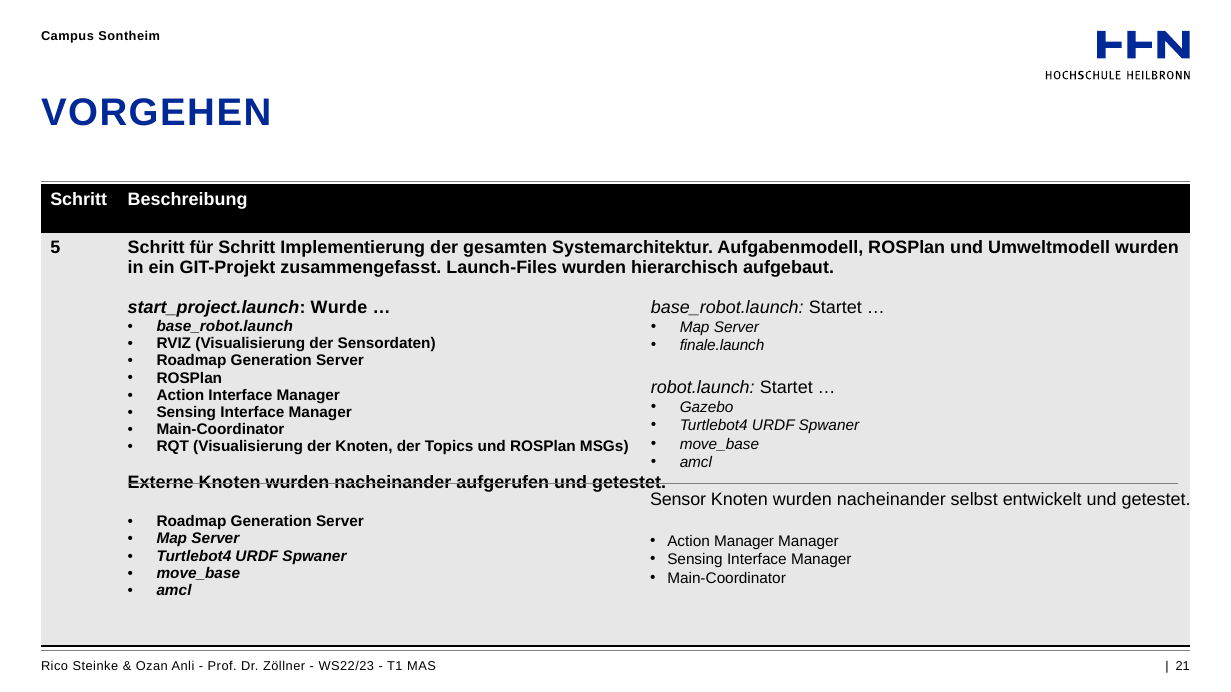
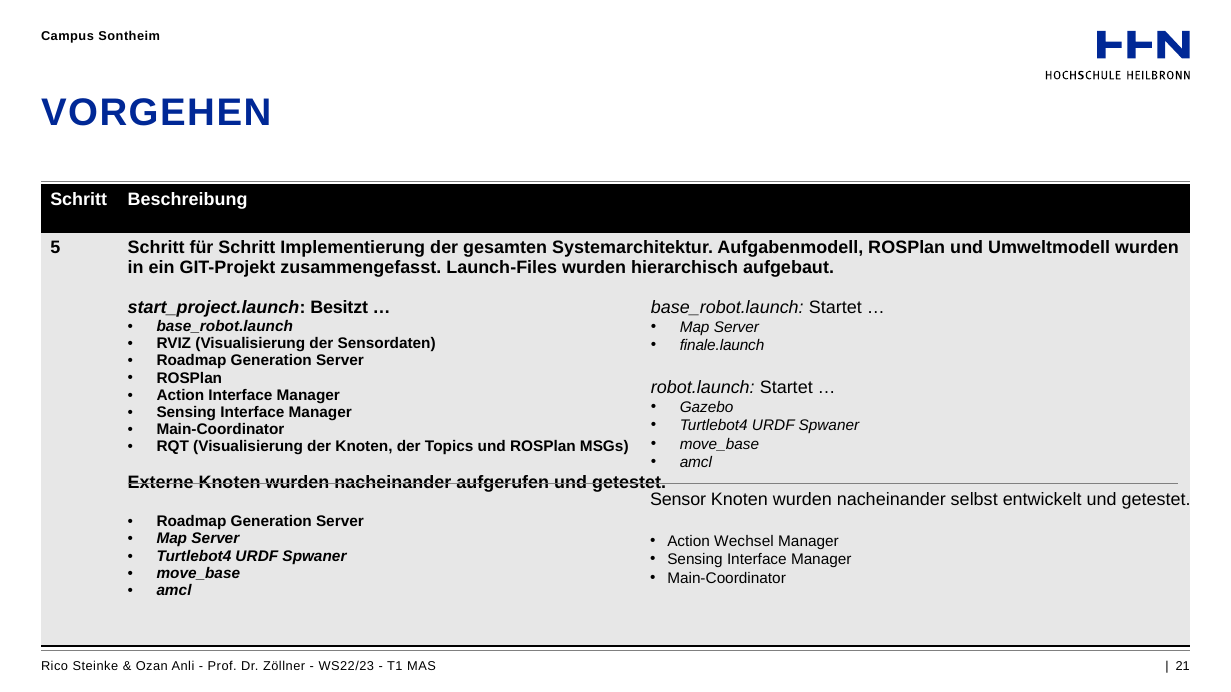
Wurde: Wurde -> Besitzt (339, 308)
Action Manager: Manager -> Wechsel (744, 542)
